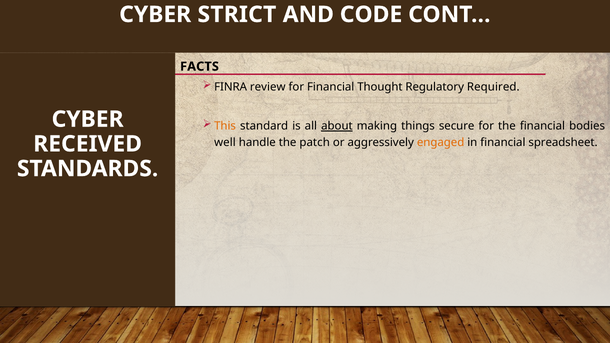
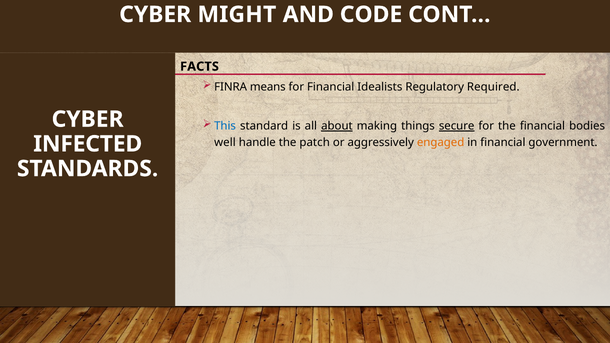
STRICT: STRICT -> MIGHT (237, 15)
review: review -> means (268, 87)
Thought: Thought -> Idealists (380, 87)
This colour: orange -> blue (225, 126)
secure underline: none -> present (457, 126)
spreadsheet: spreadsheet -> government (563, 143)
RECEIVED: RECEIVED -> INFECTED (88, 144)
